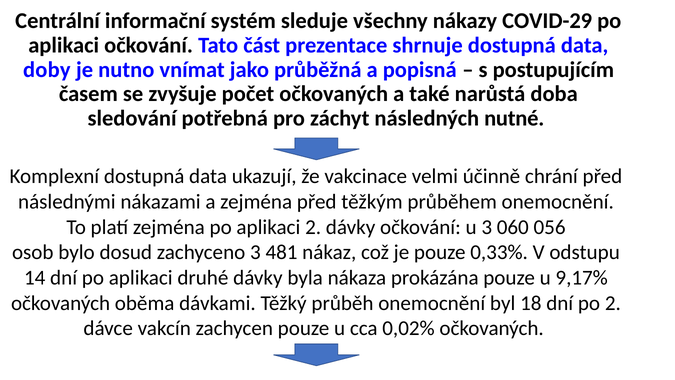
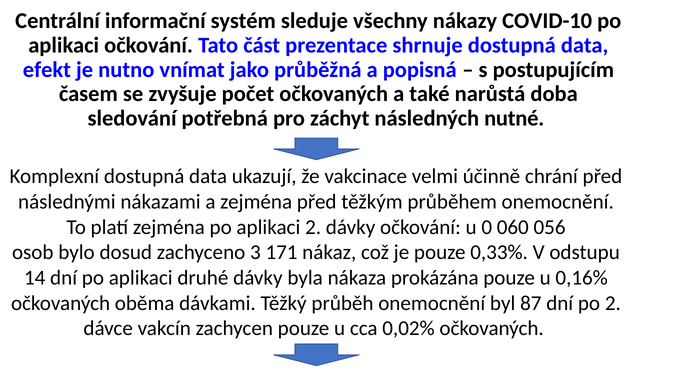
COVID-29: COVID-29 -> COVID-10 (547, 21)
doby: doby -> efekt (47, 70)
u 3: 3 -> 0 (487, 227)
481: 481 -> 171 (282, 252)
9,17%: 9,17% -> 0,16% (582, 278)
18: 18 -> 87 (531, 303)
